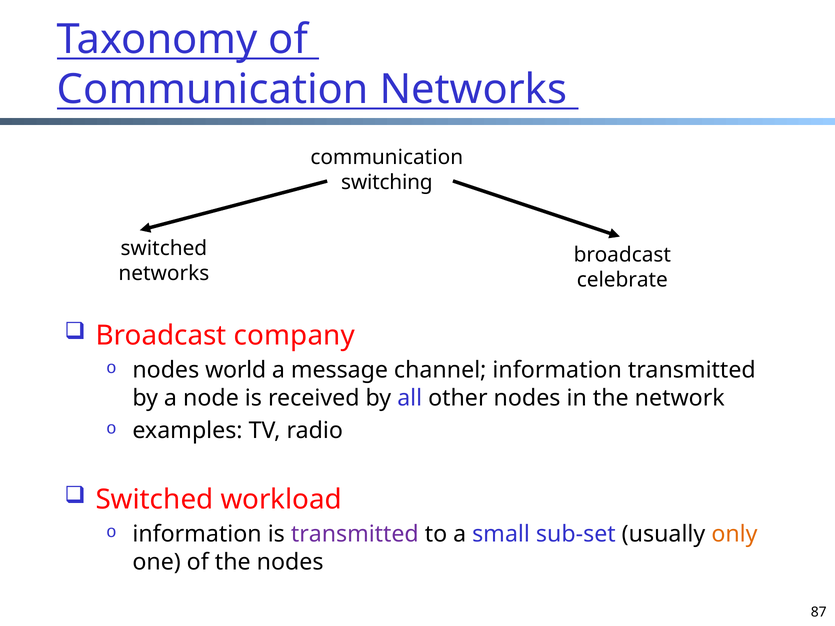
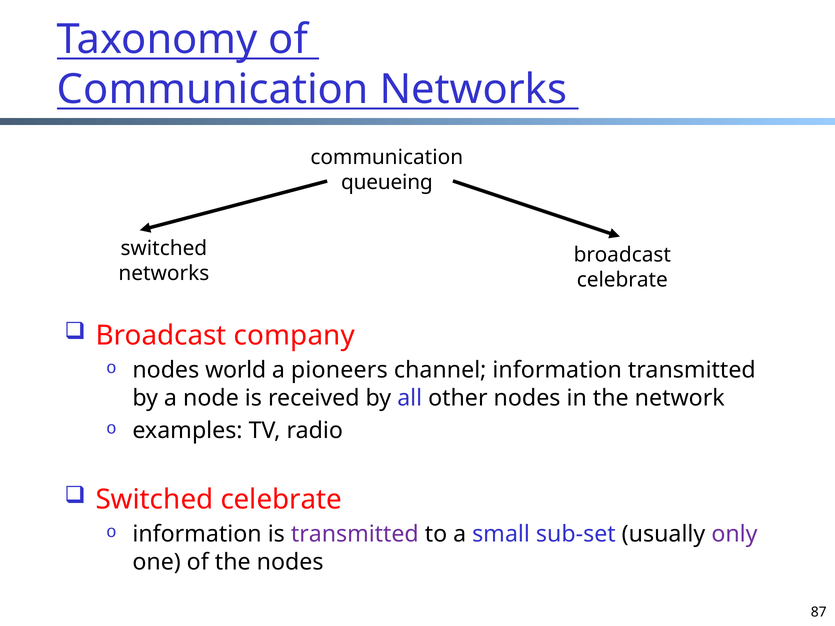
switching: switching -> queueing (387, 183)
message: message -> pioneers (339, 371)
Switched workload: workload -> celebrate (281, 500)
only colour: orange -> purple (734, 535)
